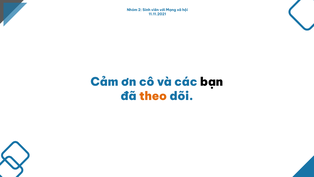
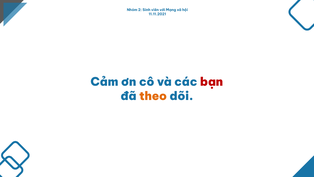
bạn colour: black -> red (212, 82)
